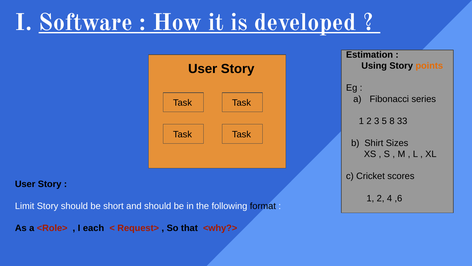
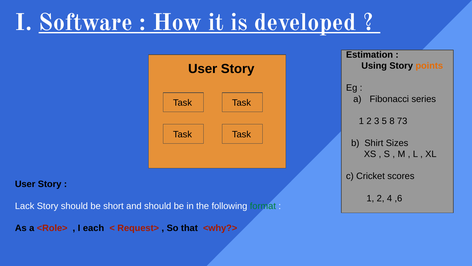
33: 33 -> 73 (402, 121)
Limit: Limit -> Lack (25, 206)
format colour: black -> green (263, 206)
